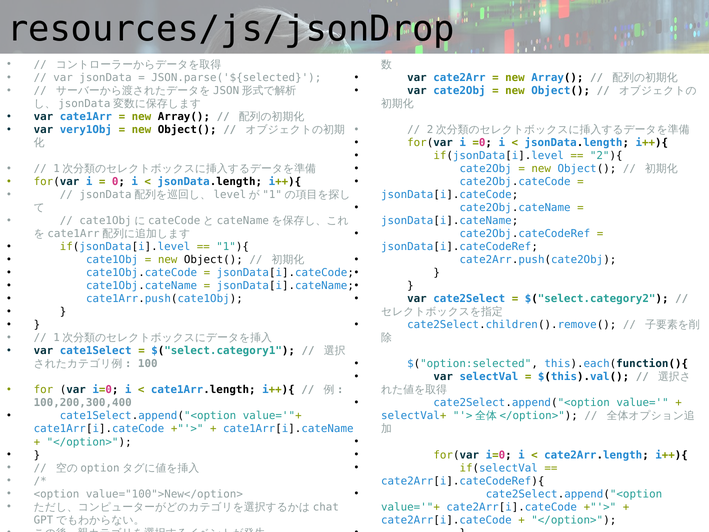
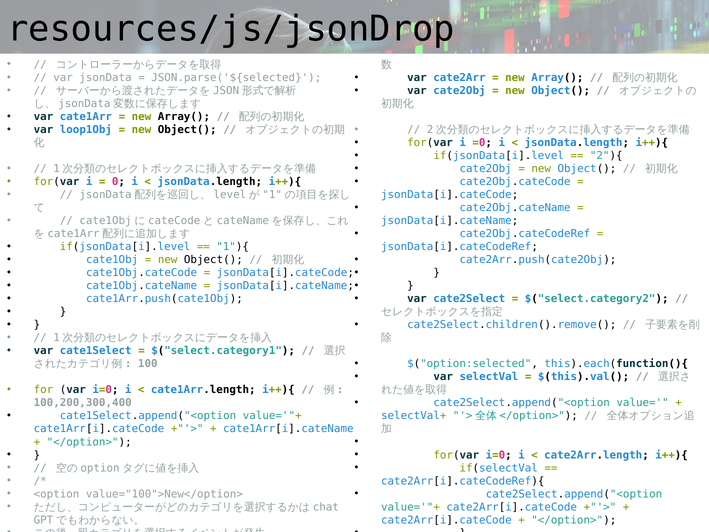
very1Obj: very1Obj -> loop1Obj (86, 130)
